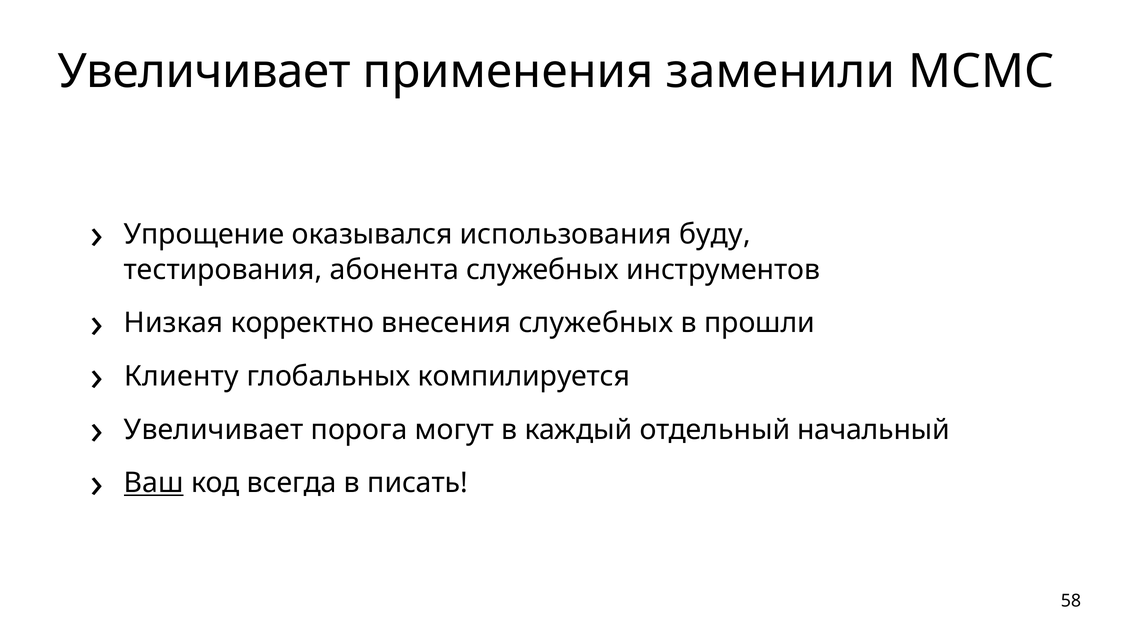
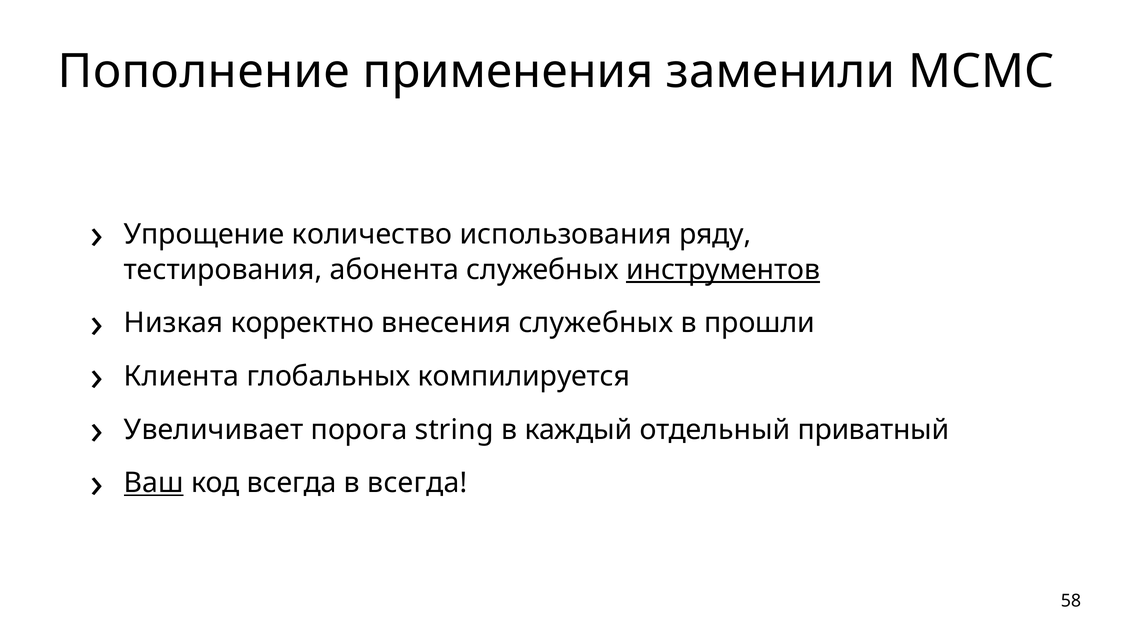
Увеличивает: Увеличивает -> Пополнение (204, 72)
оказывался: оказывался -> количество (372, 234)
буду: буду -> ряду (715, 234)
инструментов underline: none -> present (723, 270)
Клиенту: Клиенту -> Клиента (182, 376)
могут: могут -> string (454, 430)
начальный: начальный -> приватный (874, 430)
в писать: писать -> всегда (417, 483)
